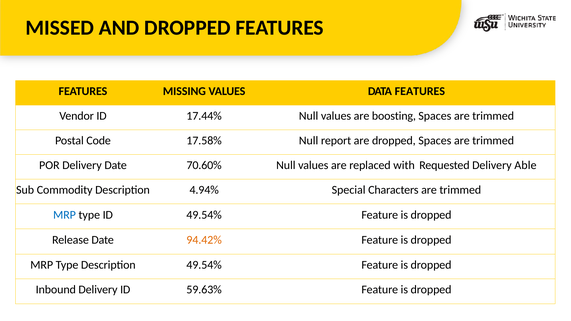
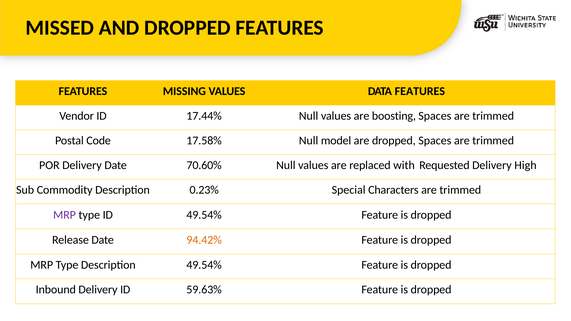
report: report -> model (336, 141)
Able: Able -> High (525, 165)
4.94%: 4.94% -> 0.23% (204, 190)
MRP colour: blue -> purple (64, 215)
